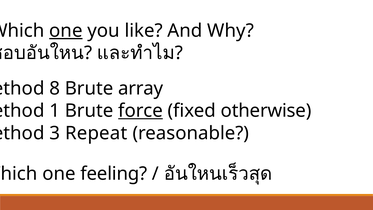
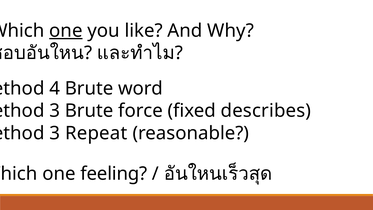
8: 8 -> 4 (55, 88)
array: array -> word (141, 88)
1: 1 -> 3 (55, 111)
force underline: present -> none (141, 111)
otherwise: otherwise -> describes (266, 111)
